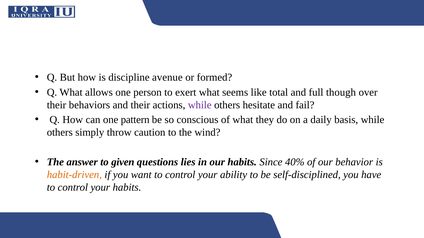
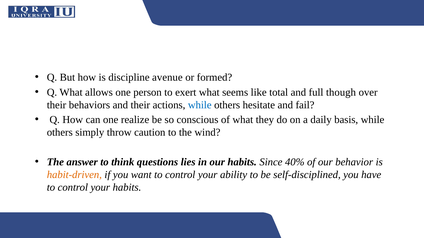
while colour: purple -> blue (200, 105)
pattern: pattern -> realize (135, 120)
given: given -> think (123, 162)
